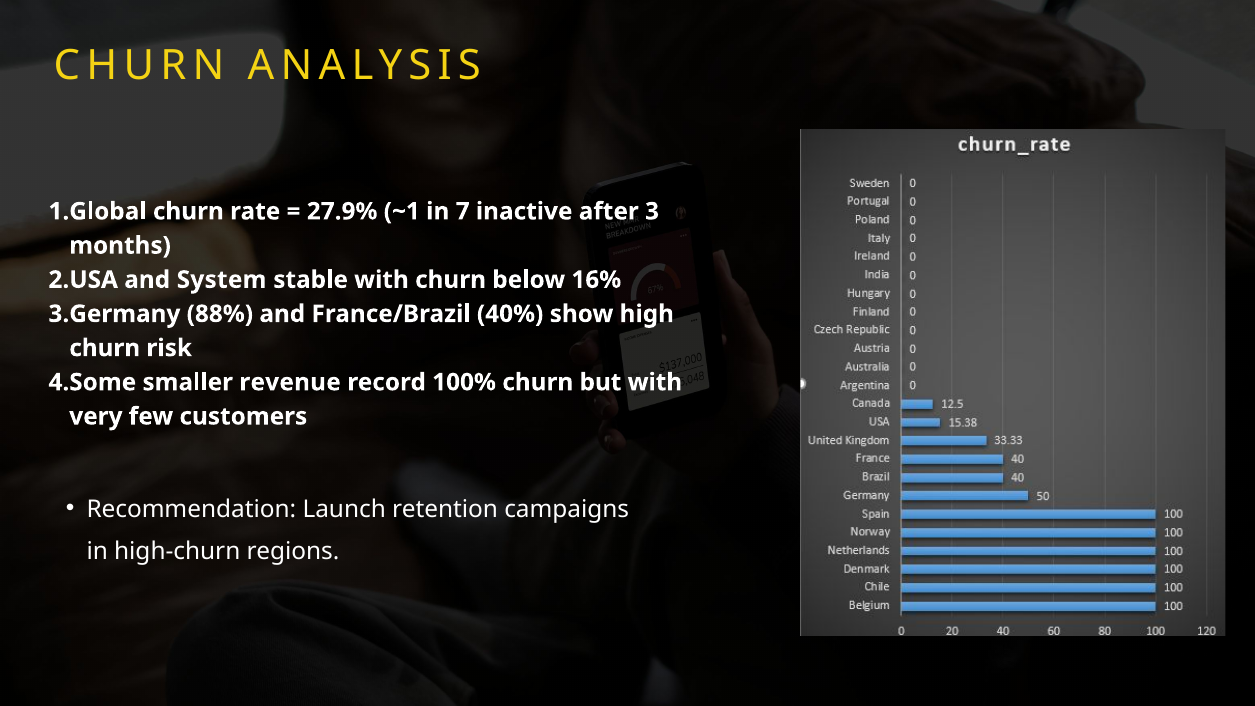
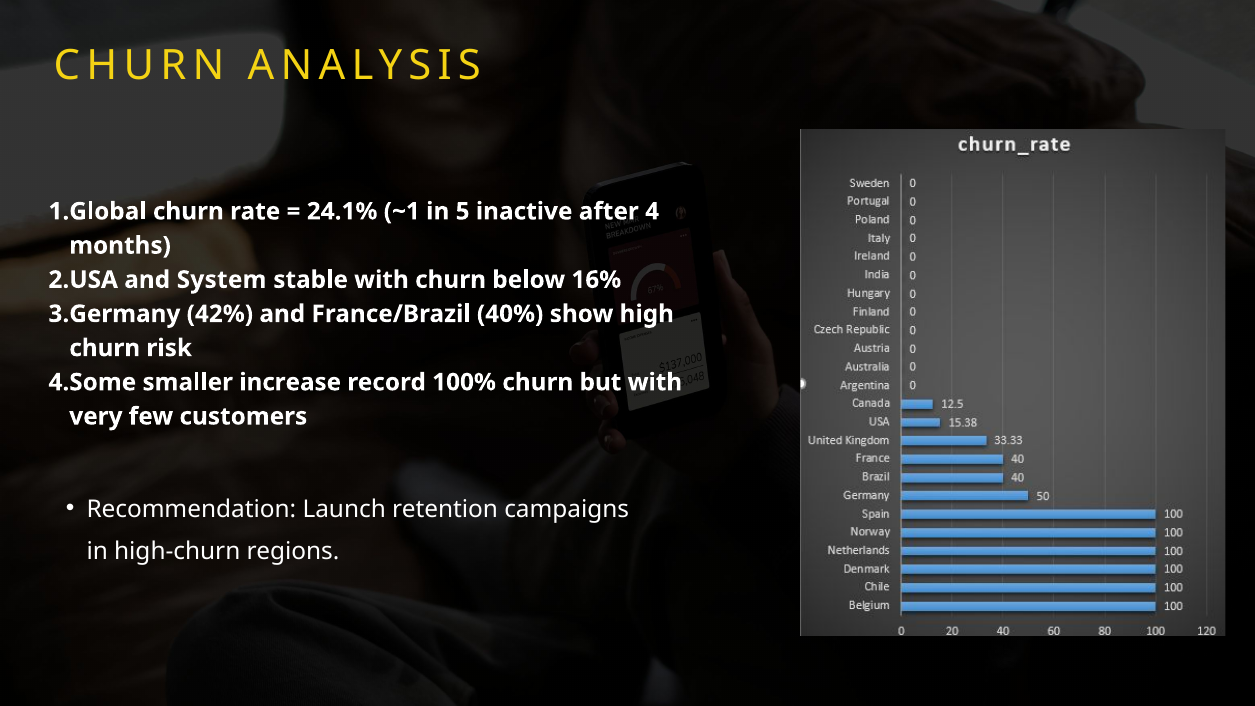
27.9%: 27.9% -> 24.1% (342, 211)
7: 7 -> 5 (463, 211)
3: 3 -> 4 (652, 211)
88%: 88% -> 42% (220, 314)
revenue: revenue -> increase (290, 382)
